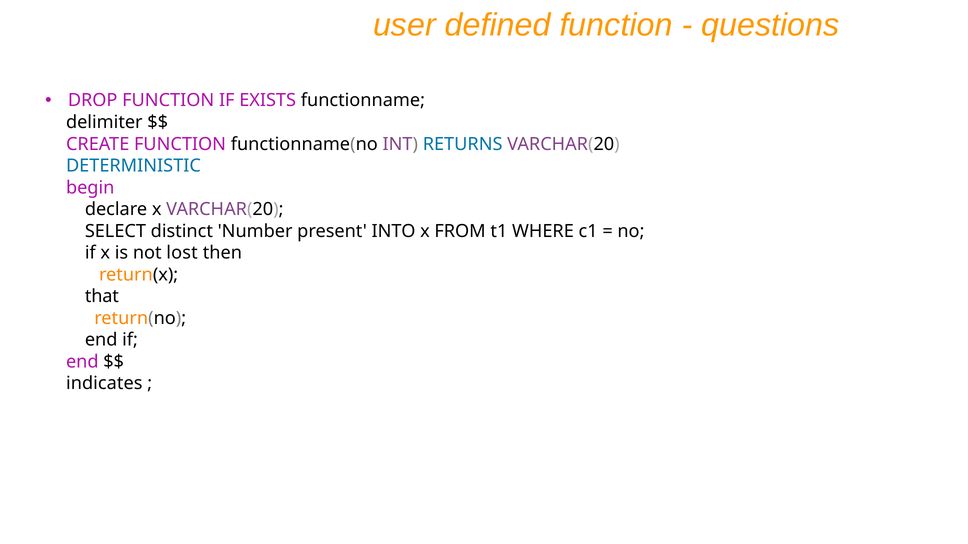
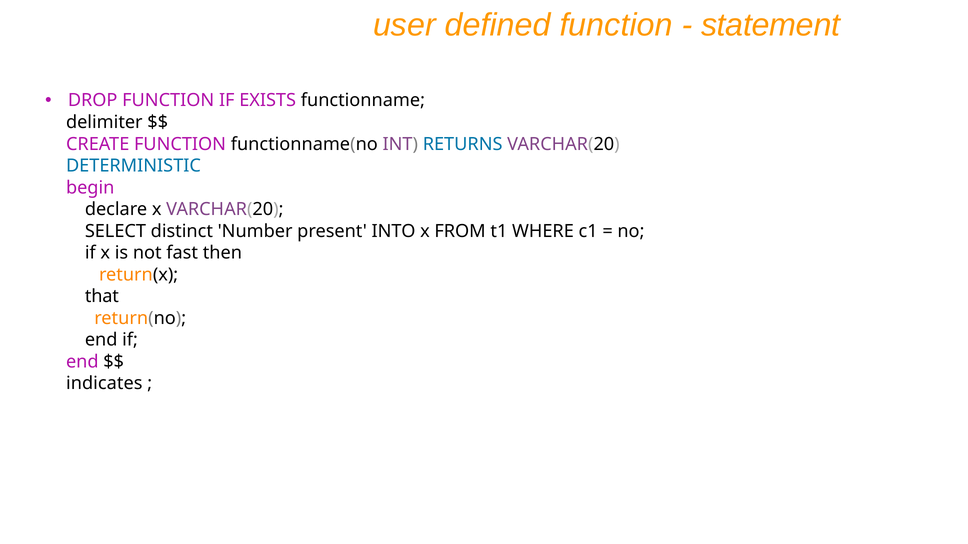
questions: questions -> statement (771, 25)
lost: lost -> fast (182, 253)
